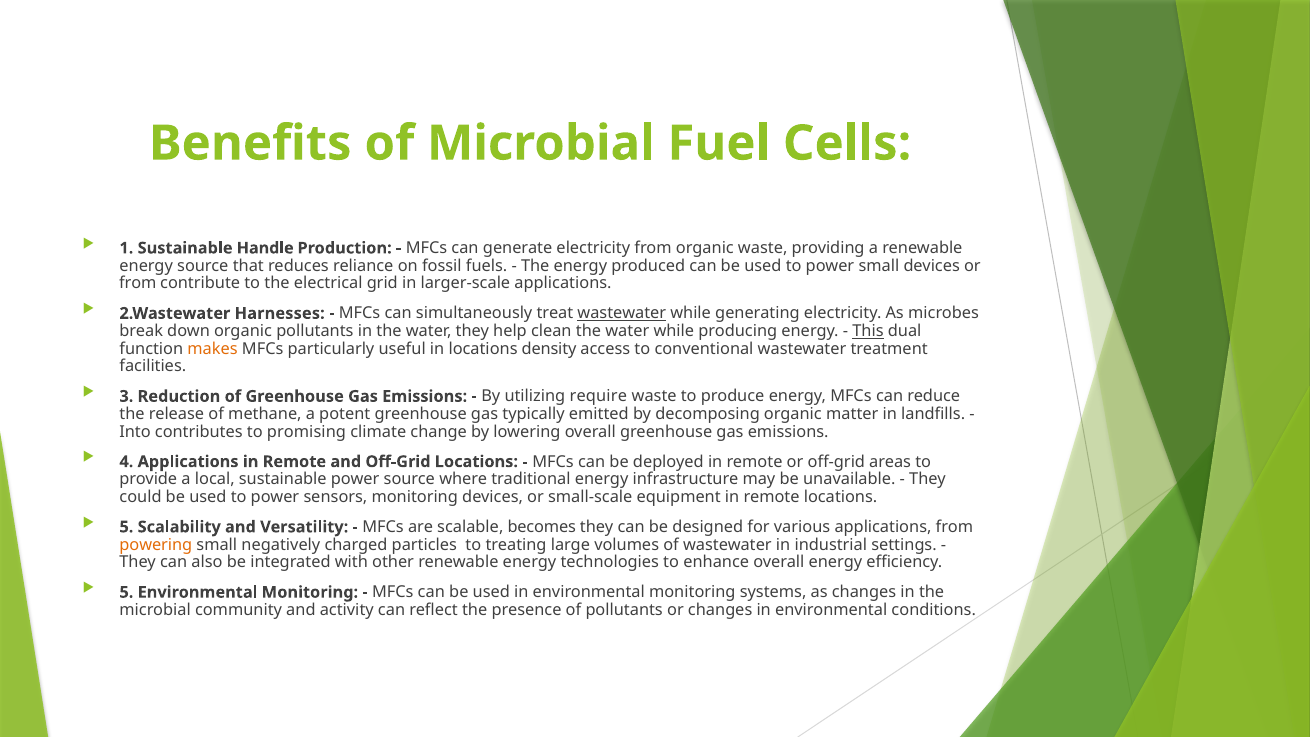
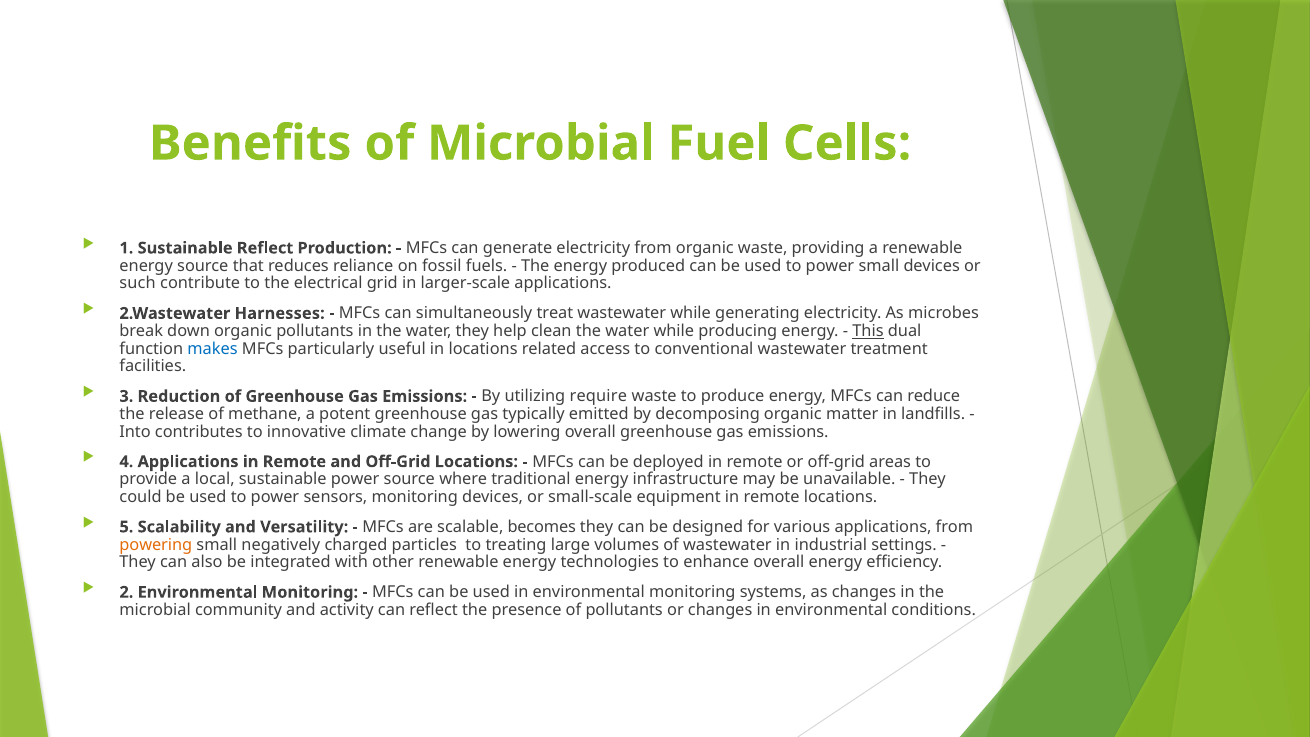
Sustainable Handle: Handle -> Reflect (265, 248)
from: from -> such (138, 283)
wastewater underline: present -> none (622, 313)
makes colour: orange -> blue (213, 349)
density: density -> related (549, 349)
promising: promising -> innovative (307, 432)
5: 5 -> 2 (126, 592)
